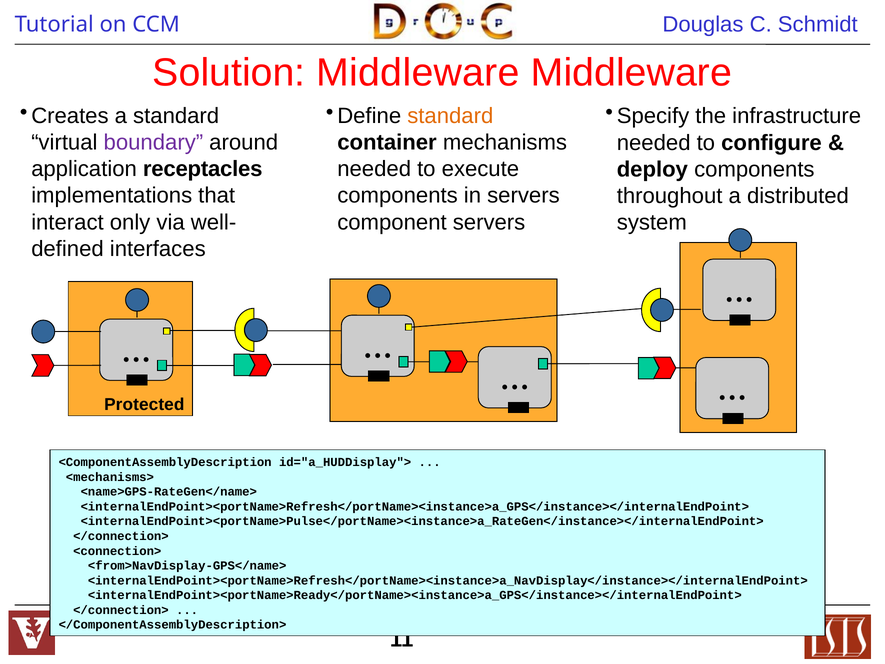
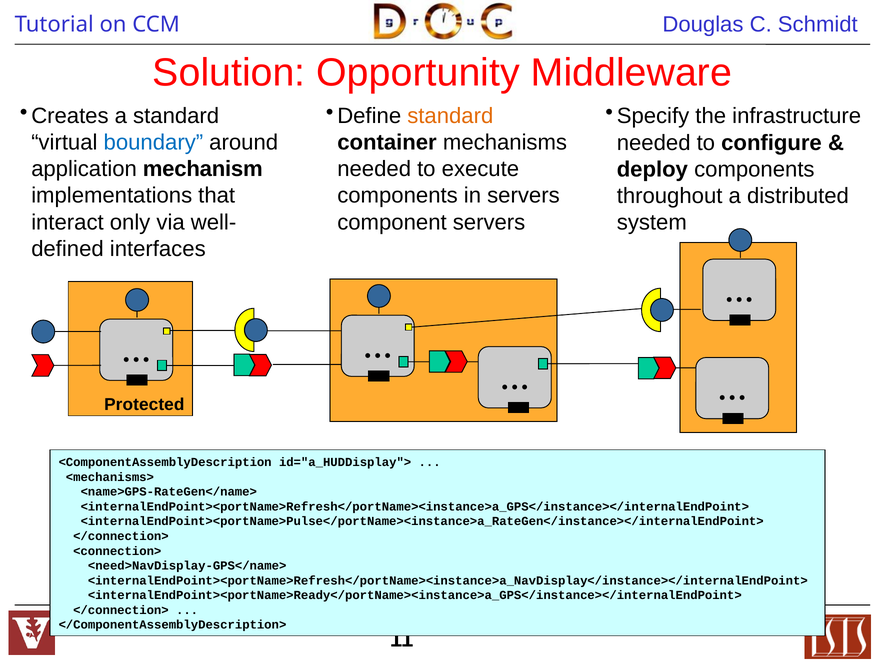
Solution Middleware: Middleware -> Opportunity (418, 73)
boundary colour: purple -> blue (153, 142)
receptacles: receptacles -> mechanism (203, 169)
<from>NavDisplay-GPS</name>: <from>NavDisplay-GPS</name> -> <need>NavDisplay-GPS</name> (187, 566)
